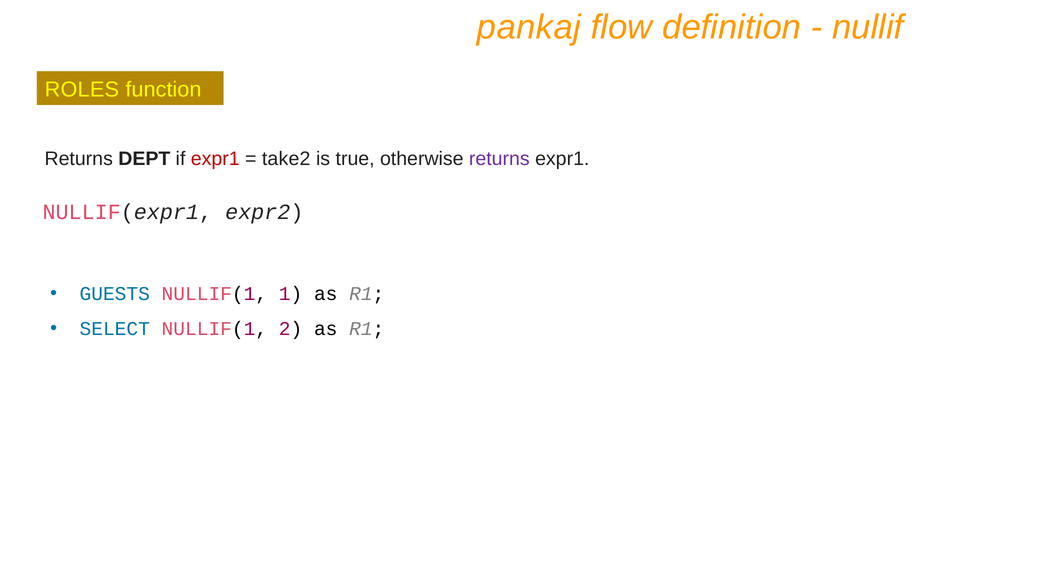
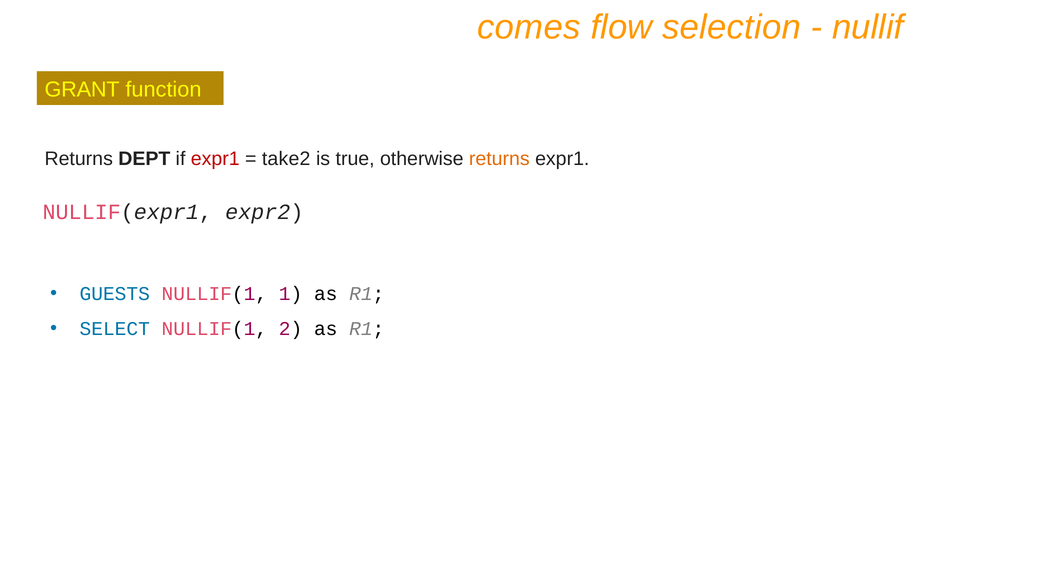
pankaj: pankaj -> comes (529, 27)
definition: definition -> selection (732, 27)
ROLES: ROLES -> GRANT (82, 90)
returns colour: purple -> orange (499, 159)
